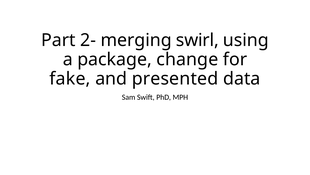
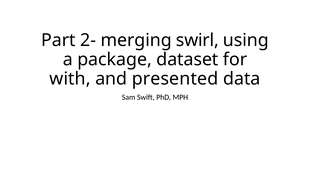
change: change -> dataset (187, 59)
fake: fake -> with (70, 78)
